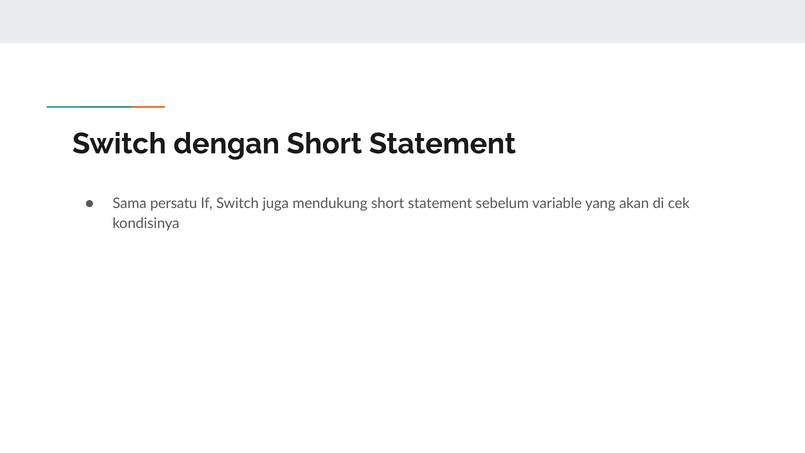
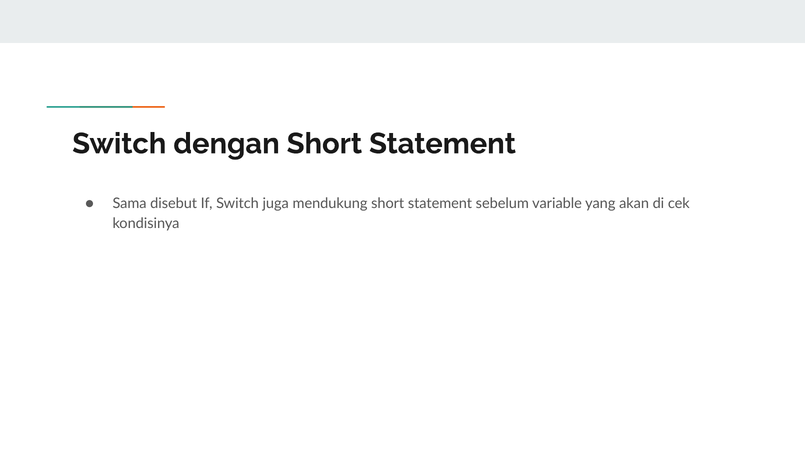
persatu: persatu -> disebut (174, 203)
